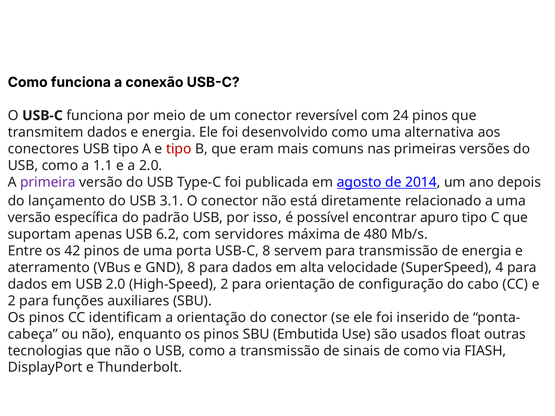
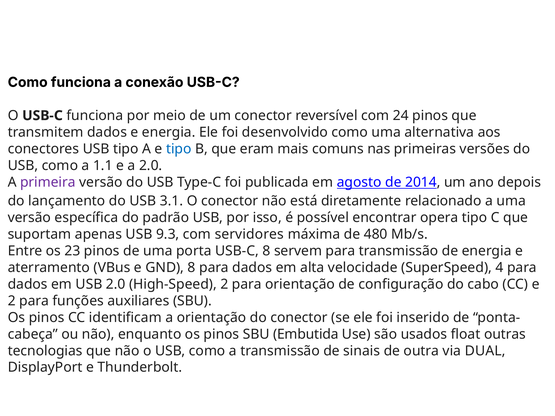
tipo colour: red -> blue (179, 149)
apuro: apuro -> opera (439, 218)
6.2: 6.2 -> 9.3 (168, 234)
42: 42 -> 23 (72, 251)
de como: como -> outra (421, 351)
FIASH: FIASH -> DUAL (485, 351)
